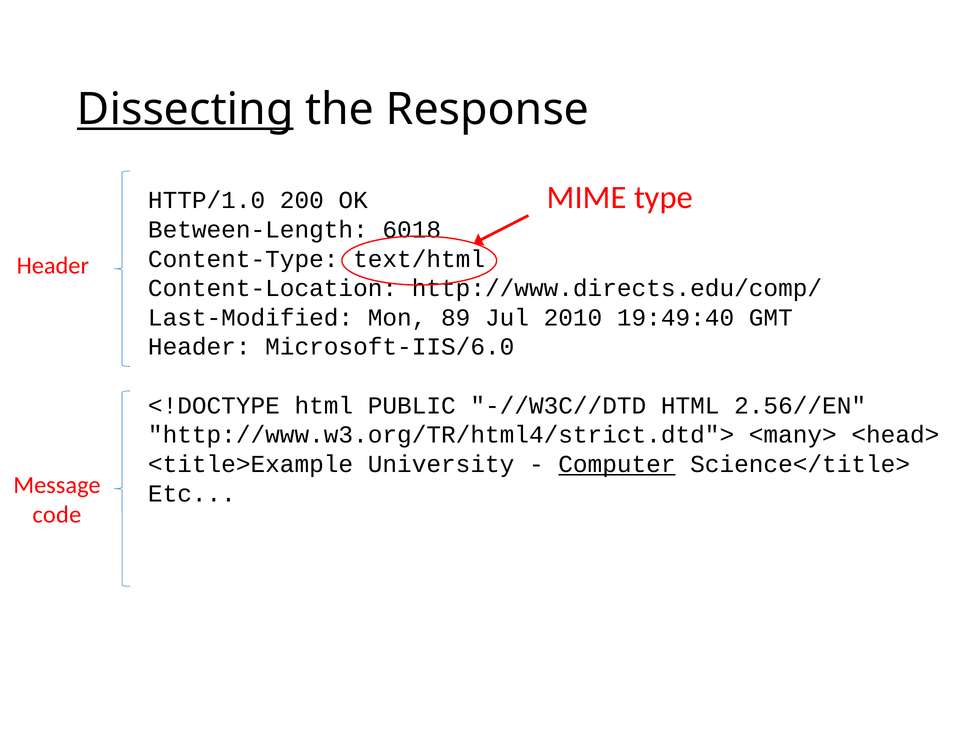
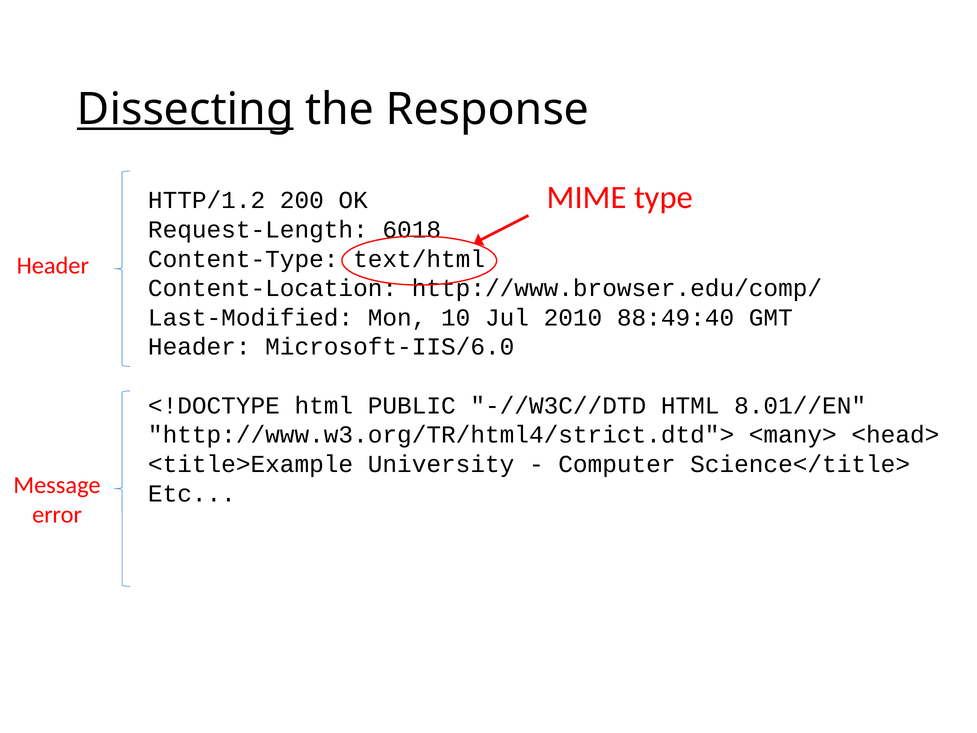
HTTP/1.0: HTTP/1.0 -> HTTP/1.2 (207, 200)
Between-Length: Between-Length -> Request-Length (258, 230)
http://www.directs.edu/comp/: http://www.directs.edu/comp/ -> http://www.browser.edu/comp/ (617, 288)
89: 89 -> 10 (456, 318)
19:49:40: 19:49:40 -> 88:49:40 (676, 318)
2.56//EN: 2.56//EN -> 8.01//EN (800, 405)
Computer underline: present -> none (617, 464)
code: code -> error (57, 515)
